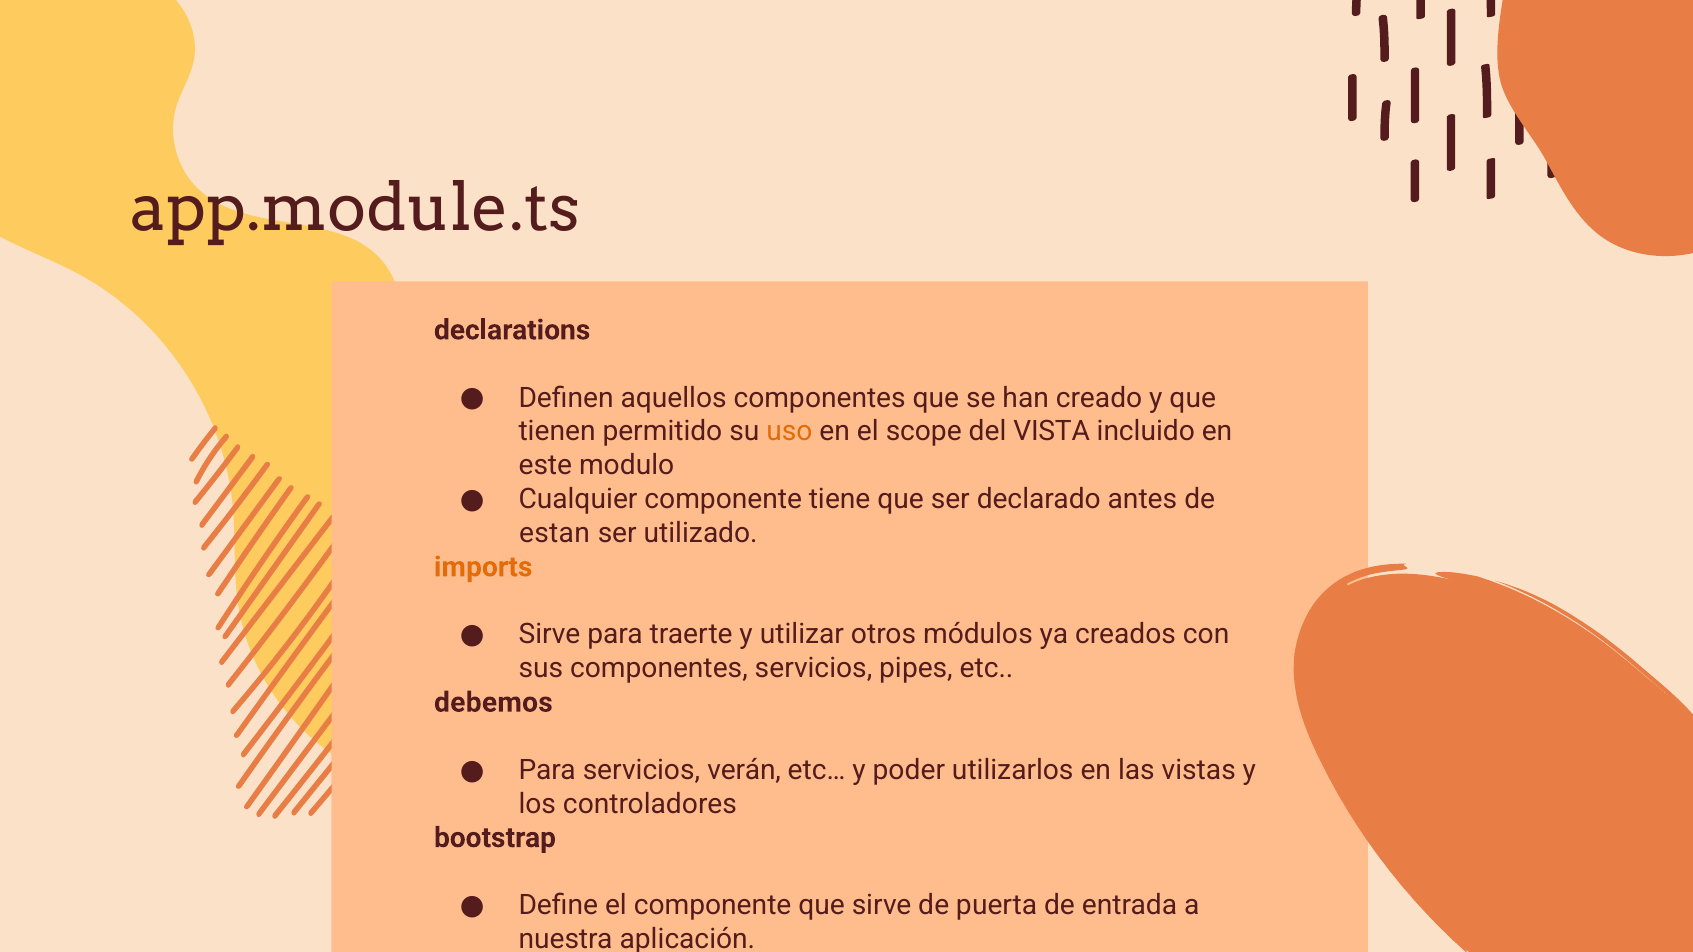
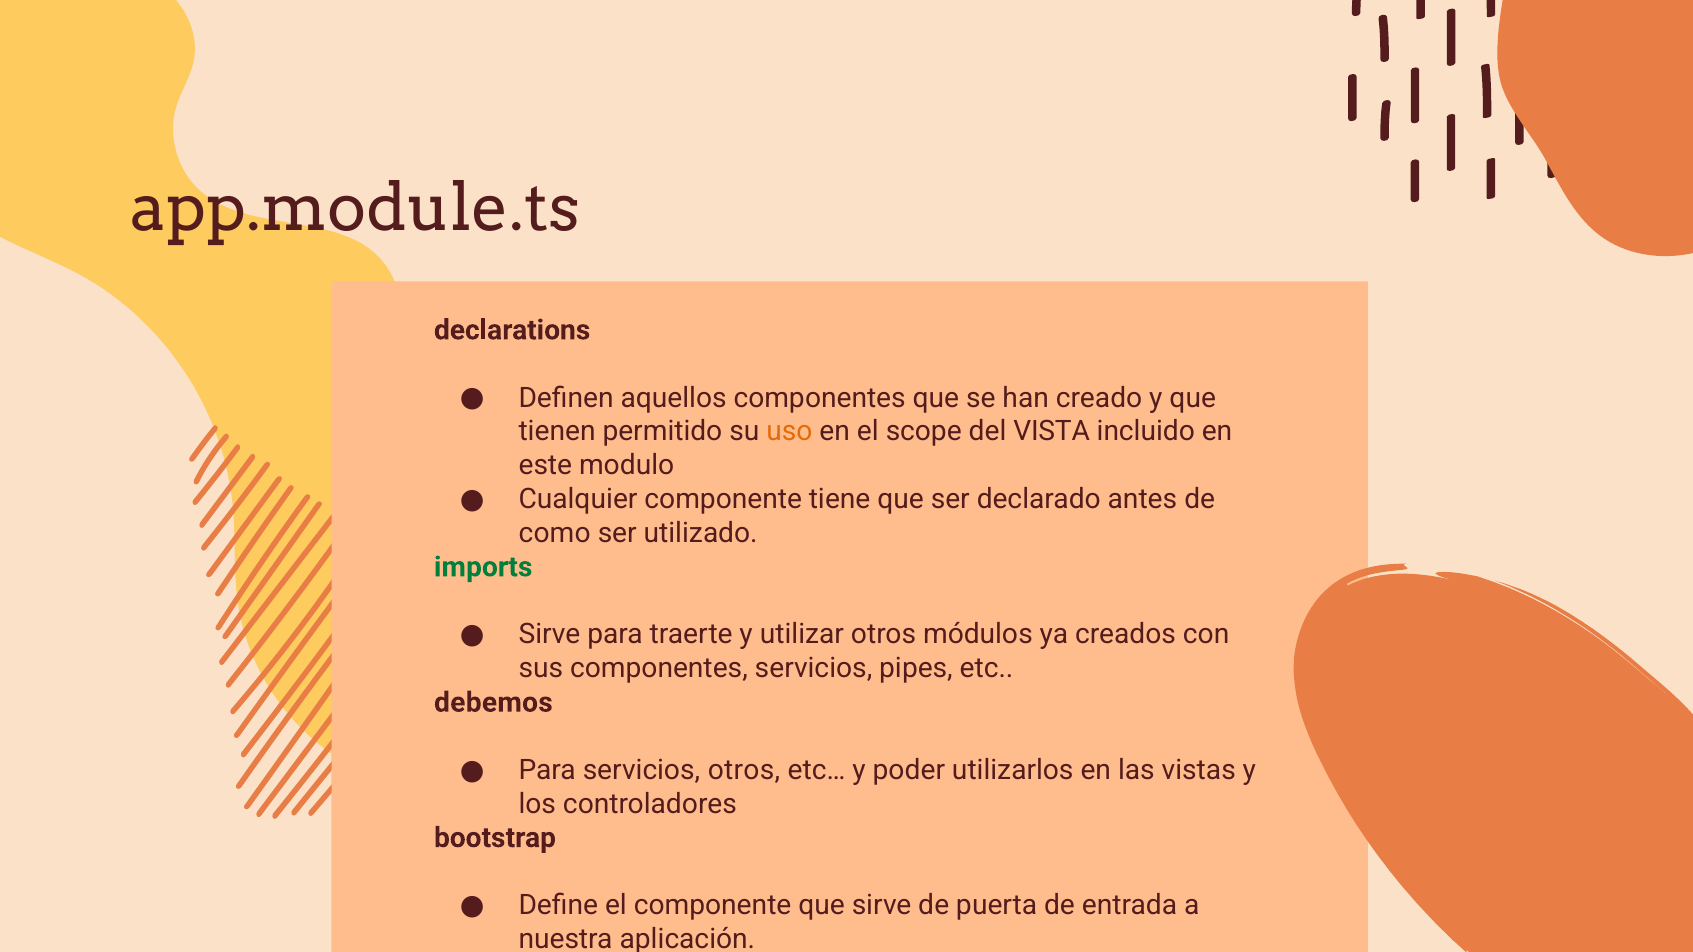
estan: estan -> como (555, 533)
imports colour: orange -> green (483, 567)
servicios verán: verán -> otros (744, 770)
